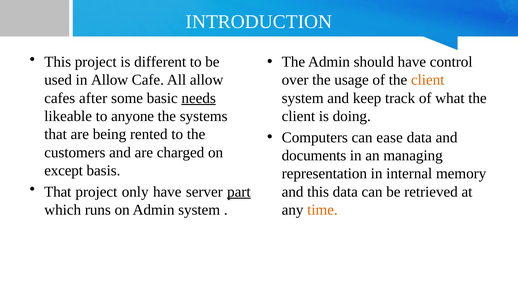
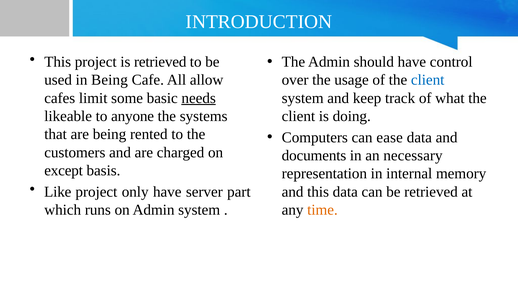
is different: different -> retrieved (160, 62)
in Allow: Allow -> Being (109, 80)
client colour: orange -> blue (428, 80)
after: after -> limit (93, 98)
managing: managing -> necessary (413, 156)
That: That -> Like (58, 192)
part underline: present -> none (239, 192)
